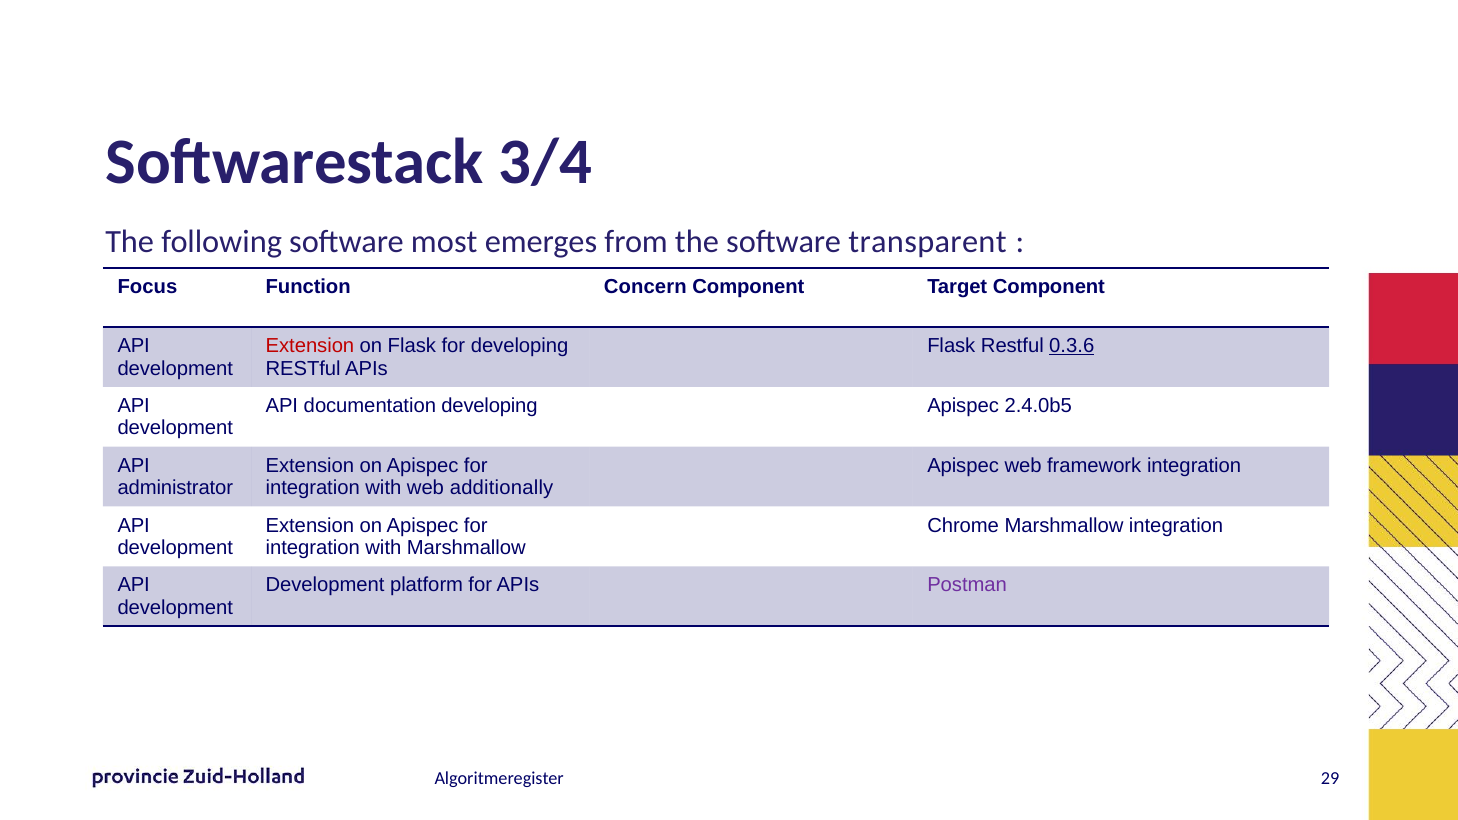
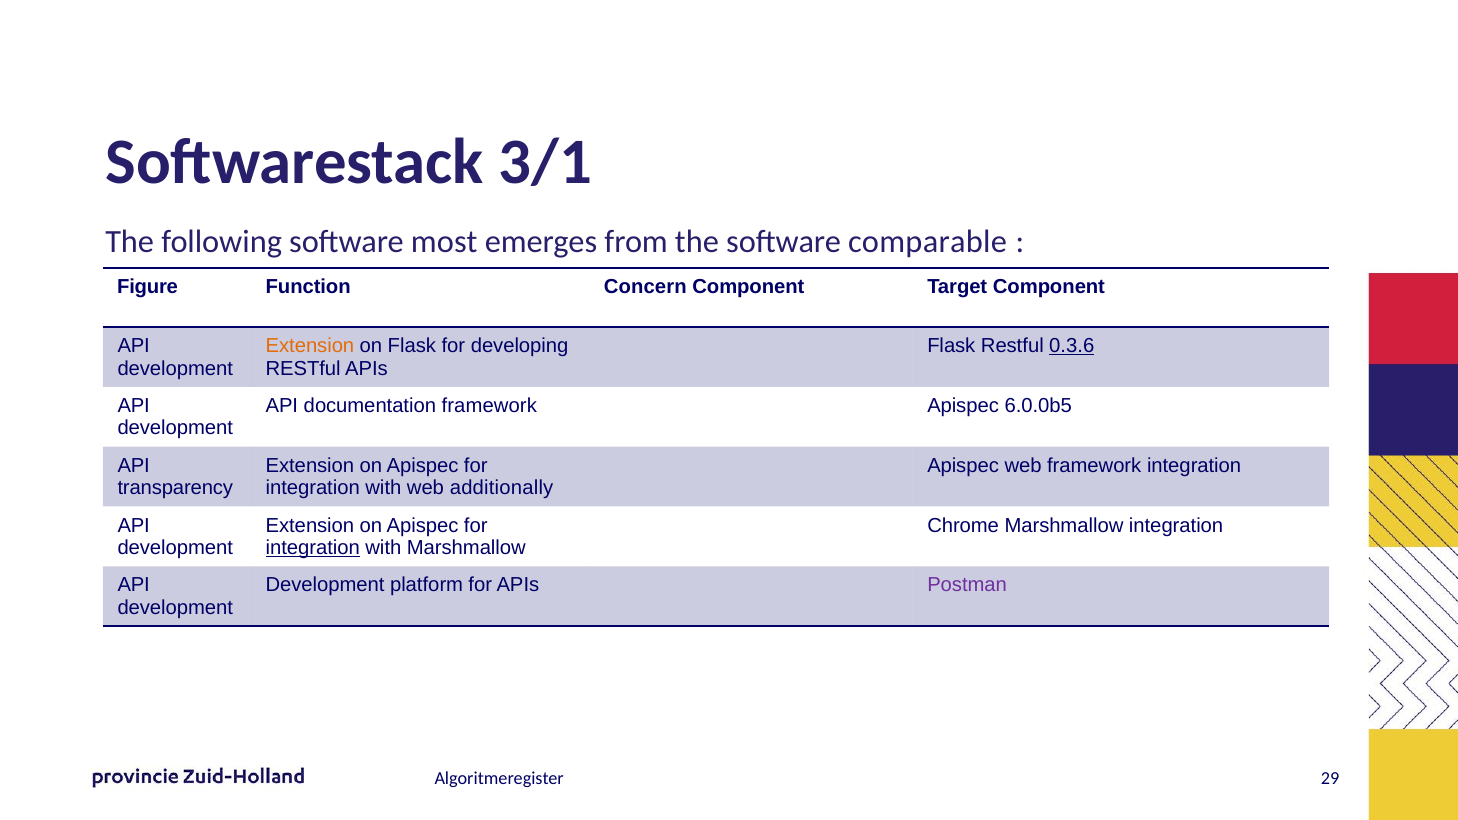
3/4: 3/4 -> 3/1 (545, 162)
transparent: transparent -> comparable (928, 242)
Focus: Focus -> Figure (148, 287)
Extension colour: red -> orange (310, 346)
documentation developing: developing -> framework (489, 406)
2.4.0b5: 2.4.0b5 -> 6.0.0b5 (1038, 406)
administrator: administrator -> transparency (175, 488)
integration underline: none -> present (313, 548)
